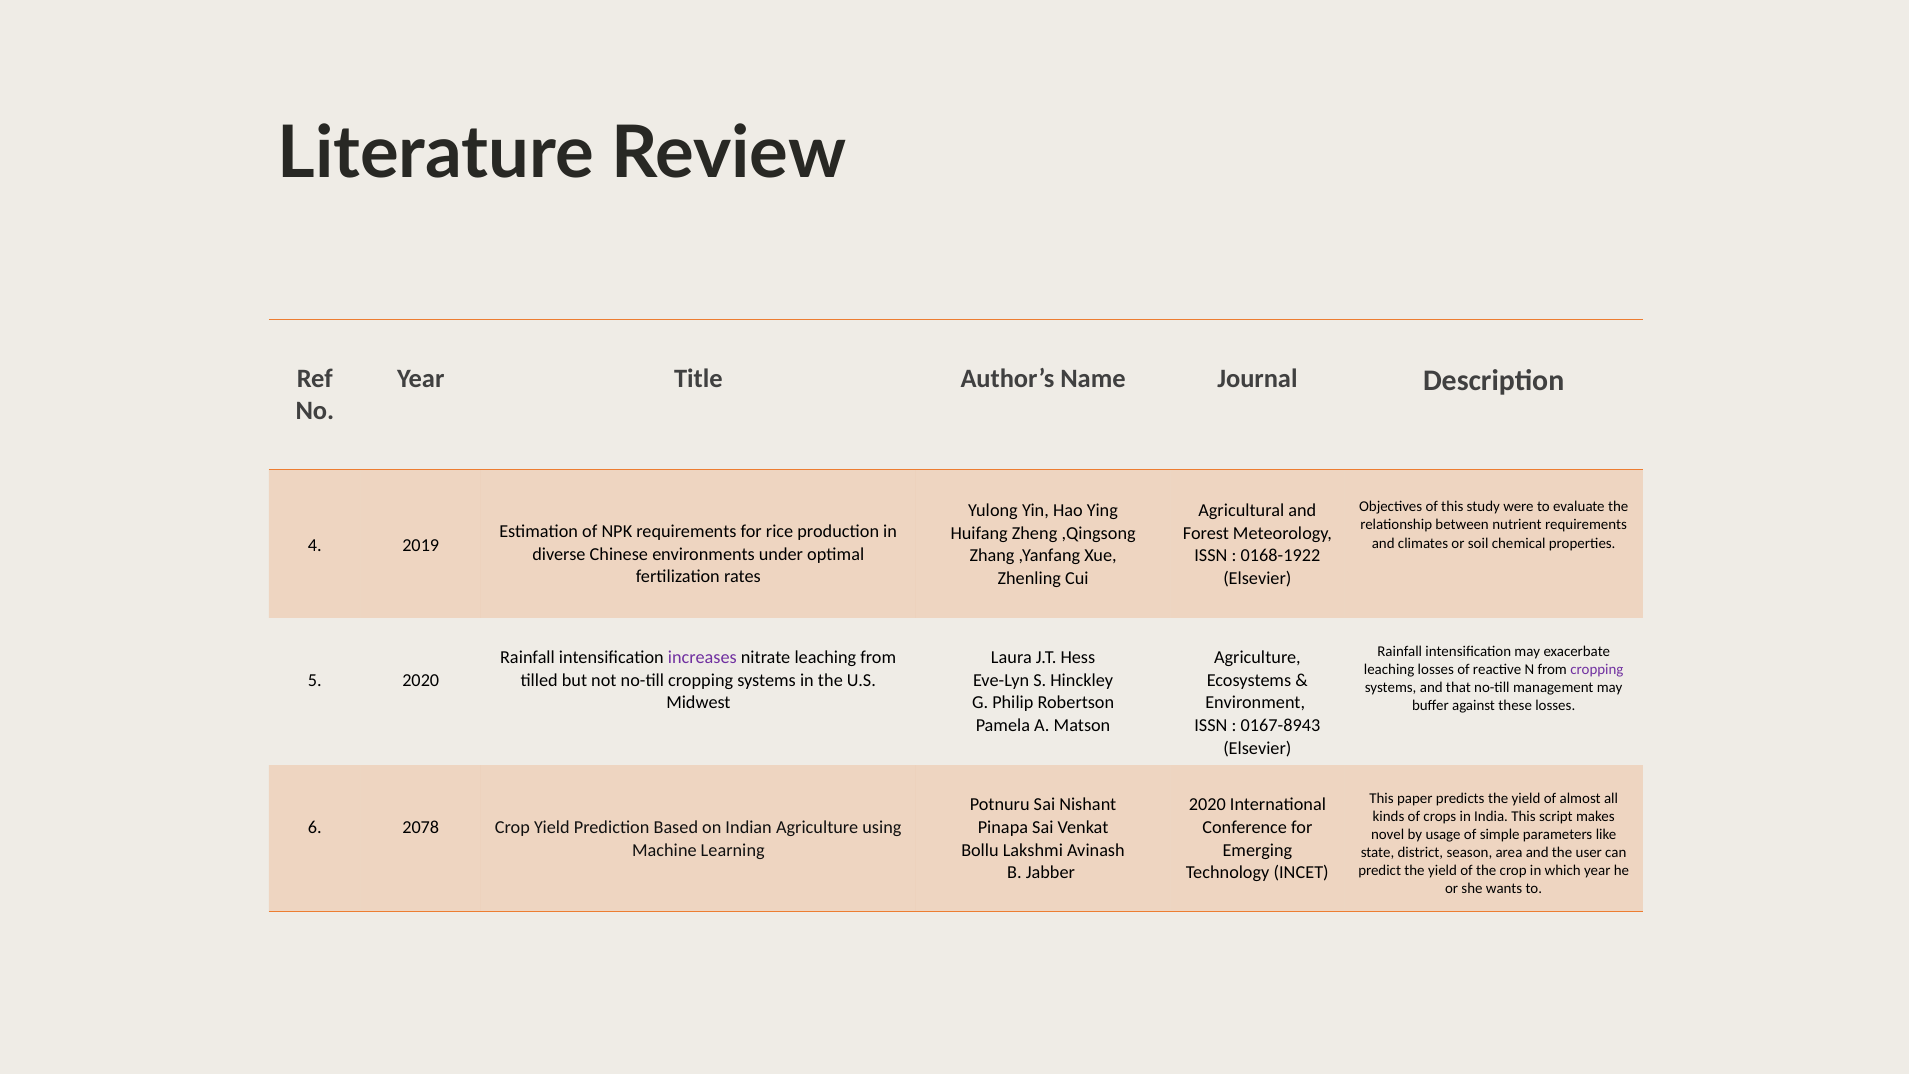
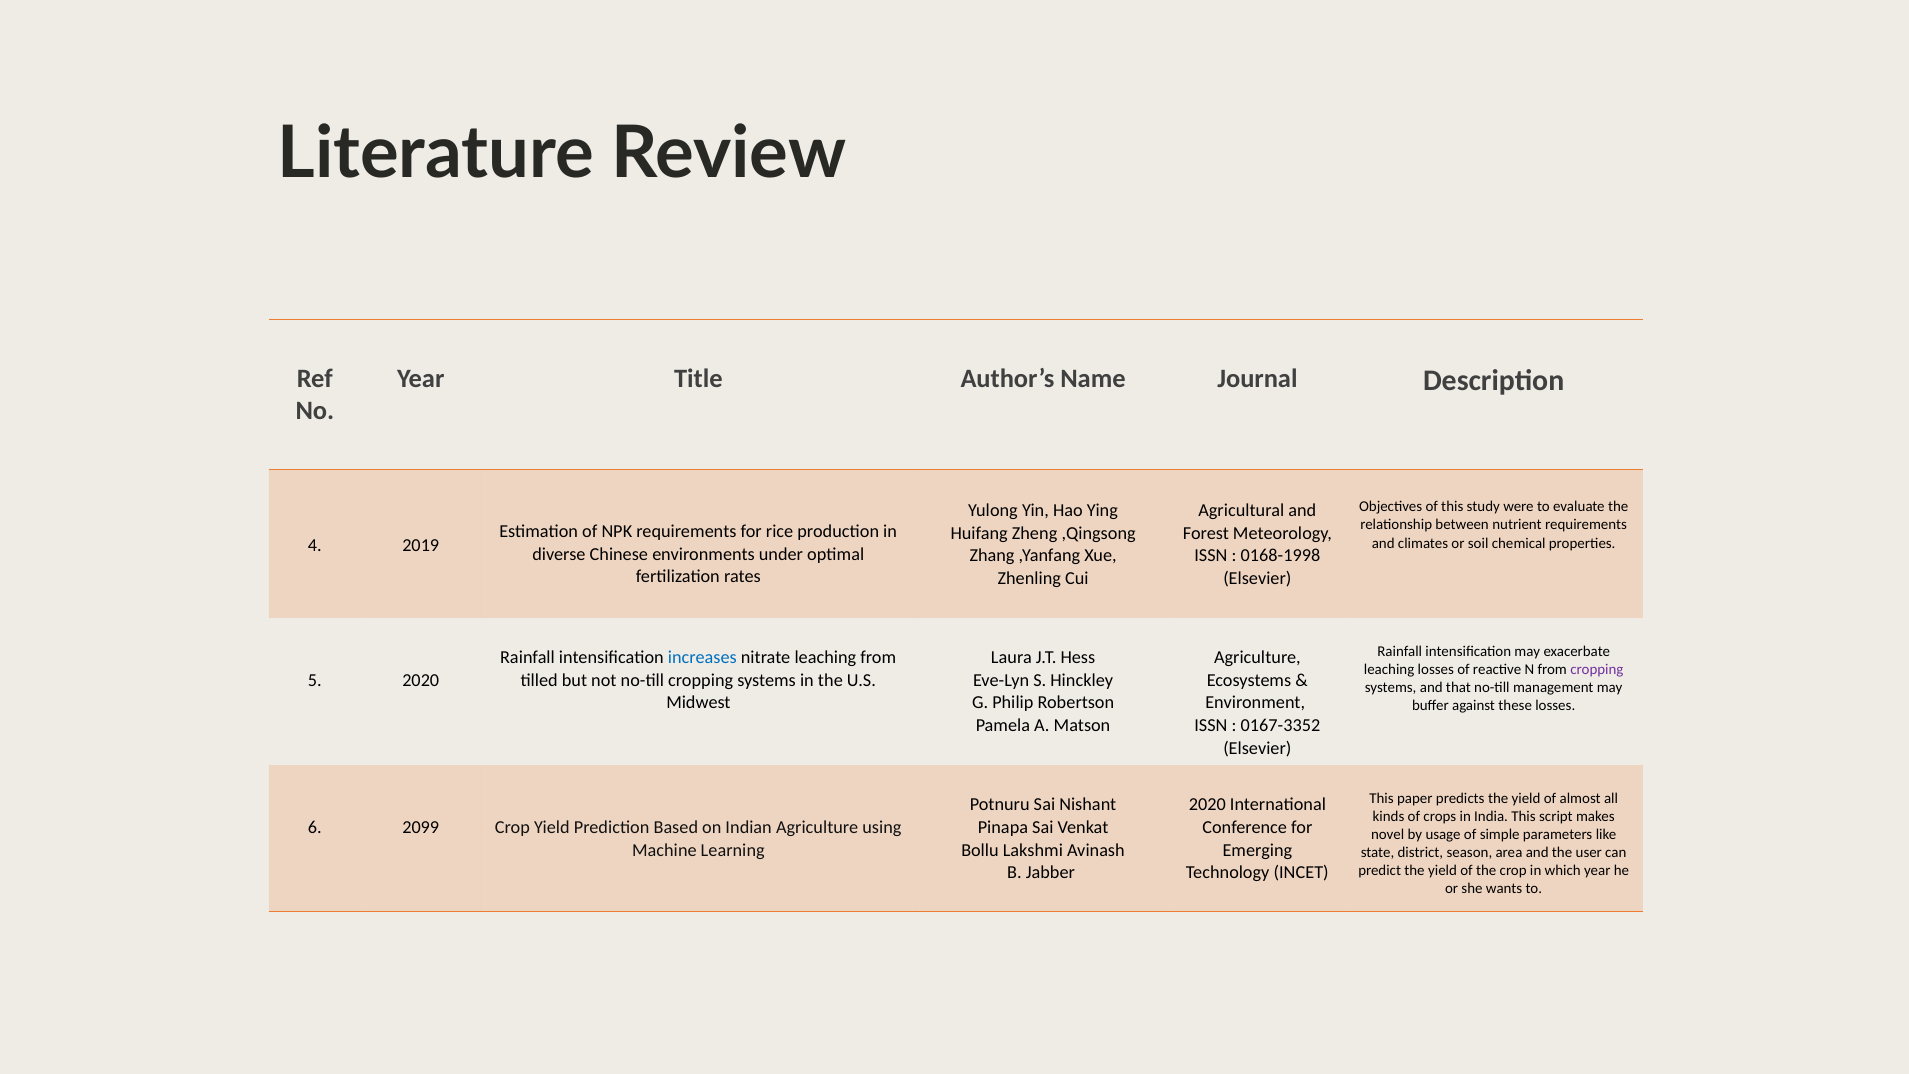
0168-1922: 0168-1922 -> 0168-1998 (1280, 556)
increases colour: purple -> blue (702, 658)
0167-8943: 0167-8943 -> 0167-3352 (1280, 725)
2078: 2078 -> 2099 (421, 827)
